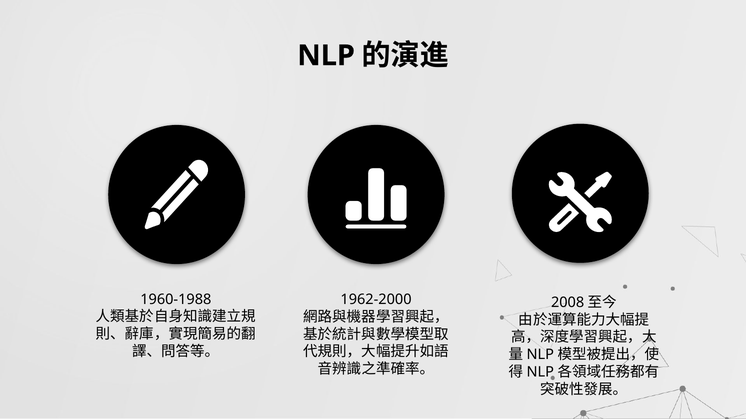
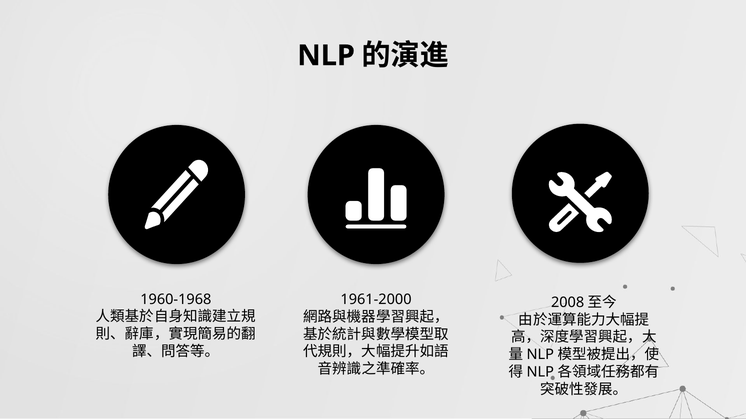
1960-1988: 1960-1988 -> 1960-1968 (176, 300)
1962-2000: 1962-2000 -> 1961-2000 (376, 300)
